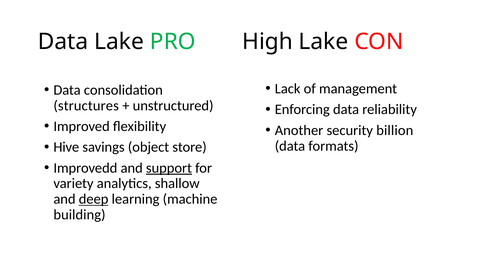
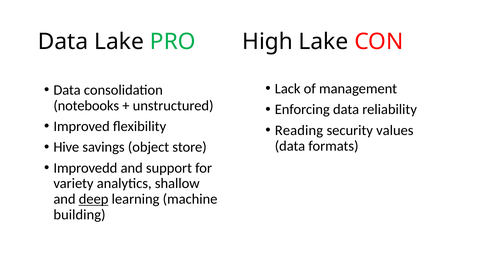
structures: structures -> notebooks (86, 106)
Another: Another -> Reading (299, 131)
billion: billion -> values (395, 131)
support underline: present -> none (169, 168)
